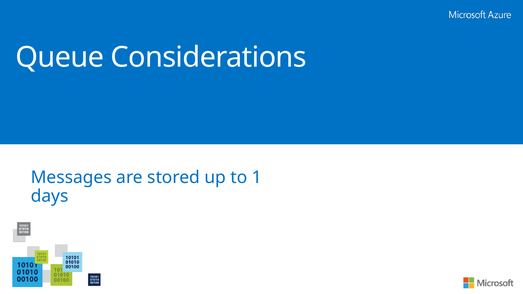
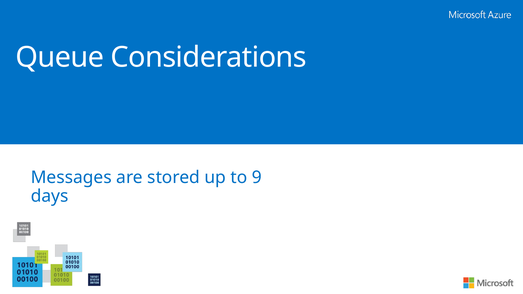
1: 1 -> 9 (257, 177)
